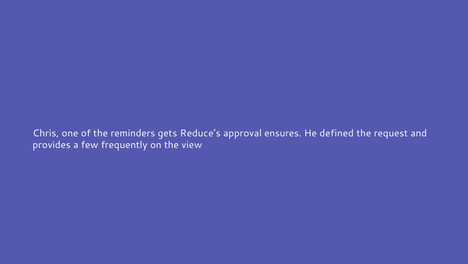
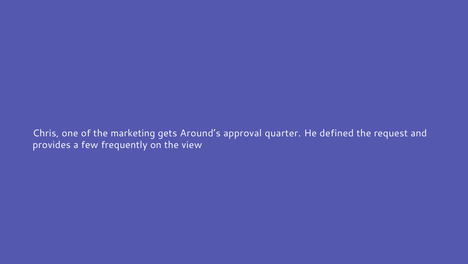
reminders: reminders -> marketing (133, 133)
Reduce’s: Reduce’s -> Around’s (200, 133)
ensures: ensures -> quarter (283, 133)
